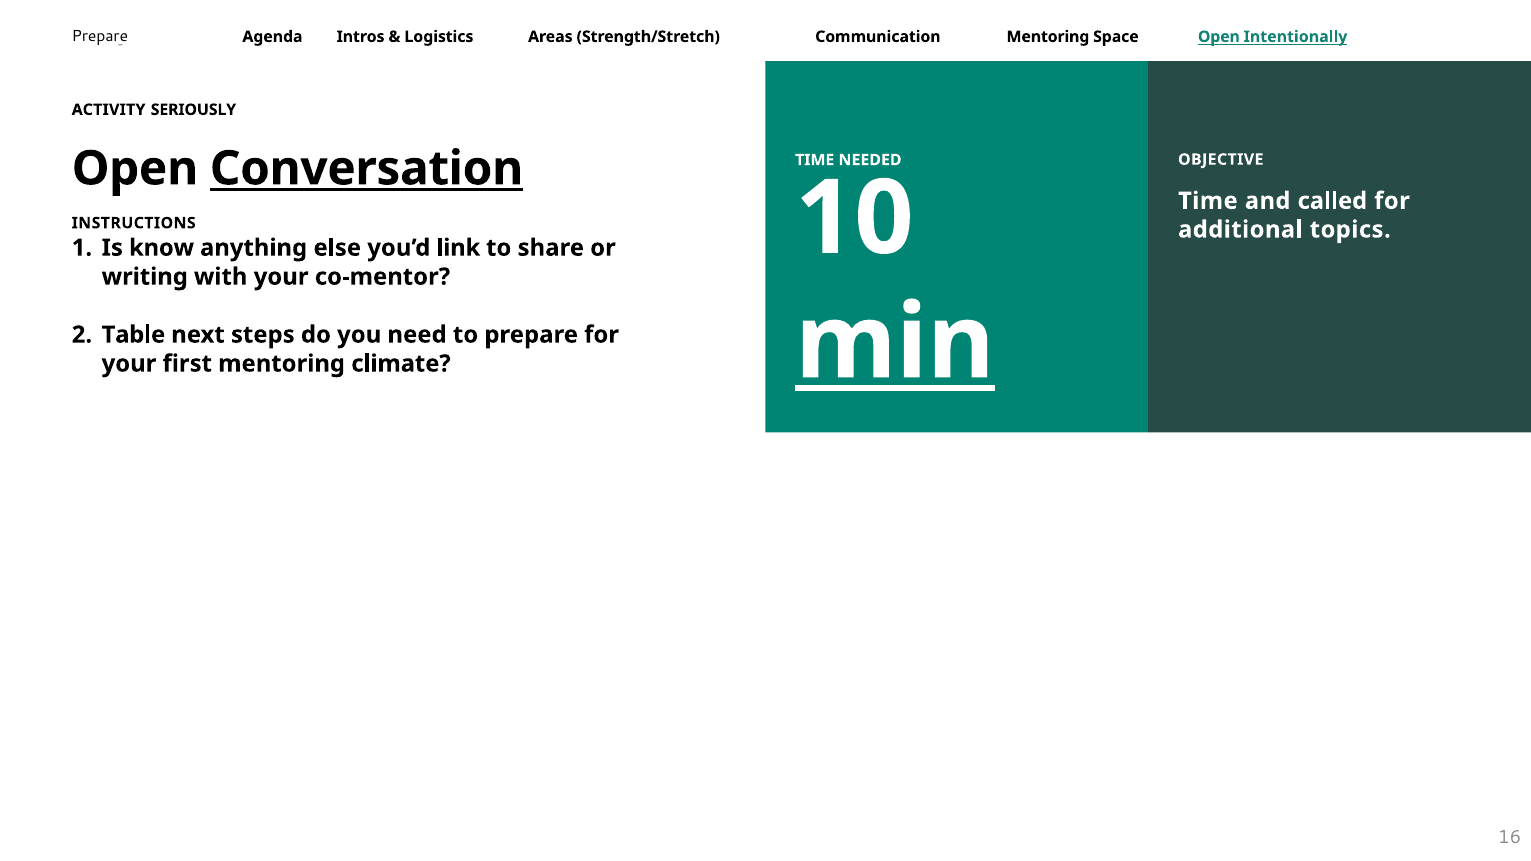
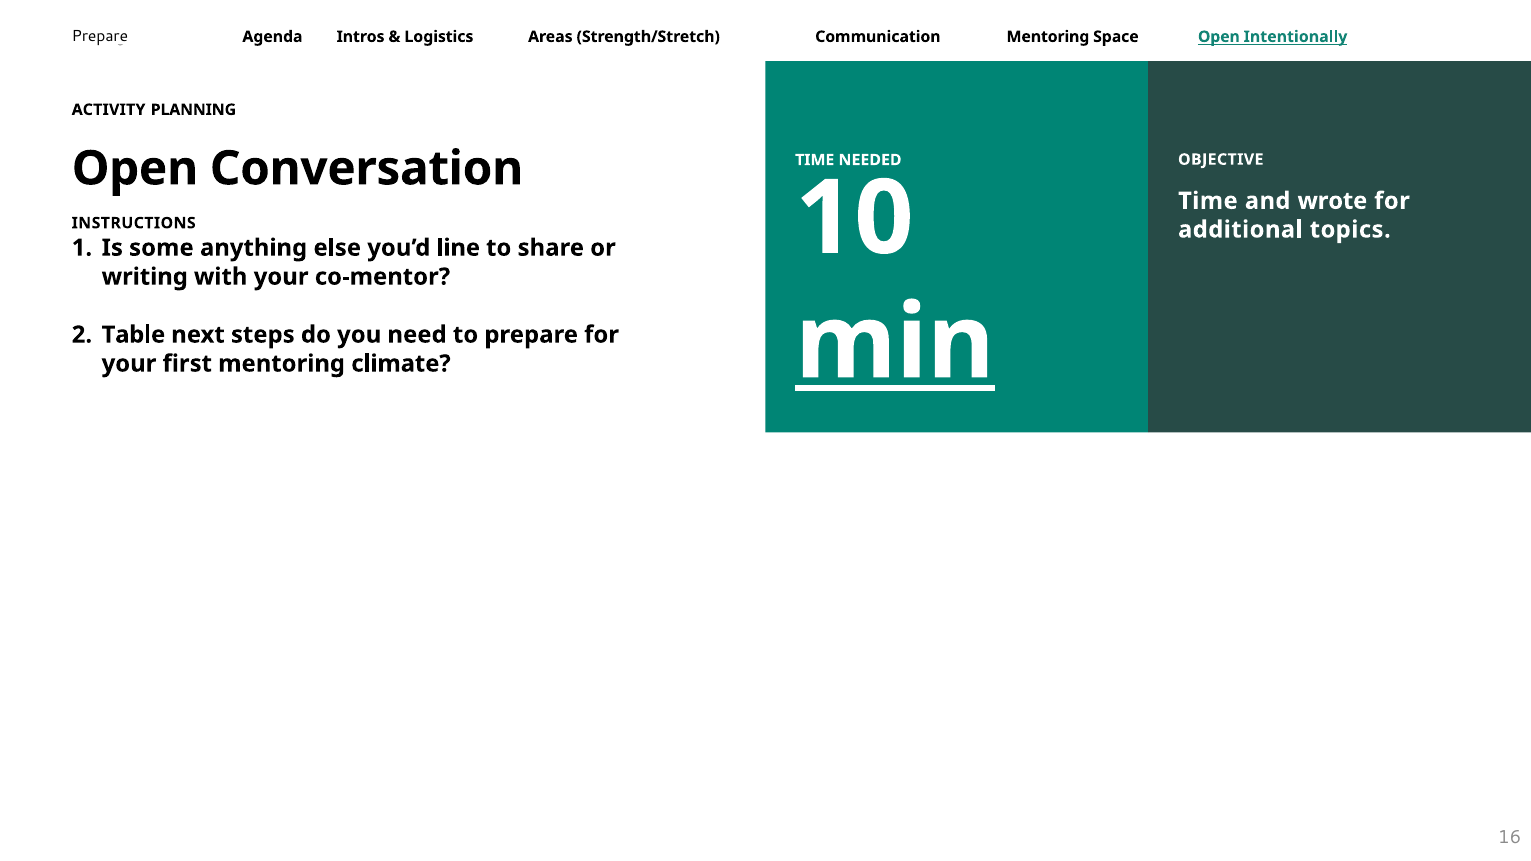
SERIOUSLY: SERIOUSLY -> PLANNING (193, 110)
Conversation underline: present -> none (366, 169)
called: called -> wrote (1332, 201)
know: know -> some (161, 248)
link: link -> line (458, 248)
